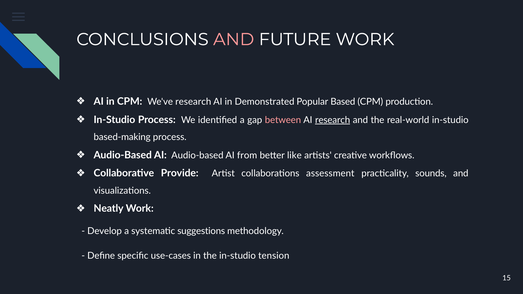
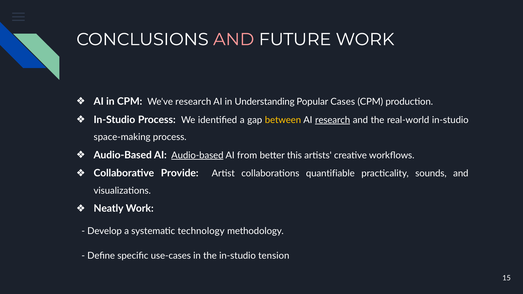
Demonstrated: Demonstrated -> Understanding (265, 102)
Based: Based -> Cases (343, 102)
between colour: pink -> yellow (283, 120)
based-making: based-making -> space-making (122, 137)
Audio-based underline: none -> present (197, 155)
like: like -> this (294, 155)
assessment: assessment -> quantifiable (330, 174)
suggestions: suggestions -> technology (201, 231)
